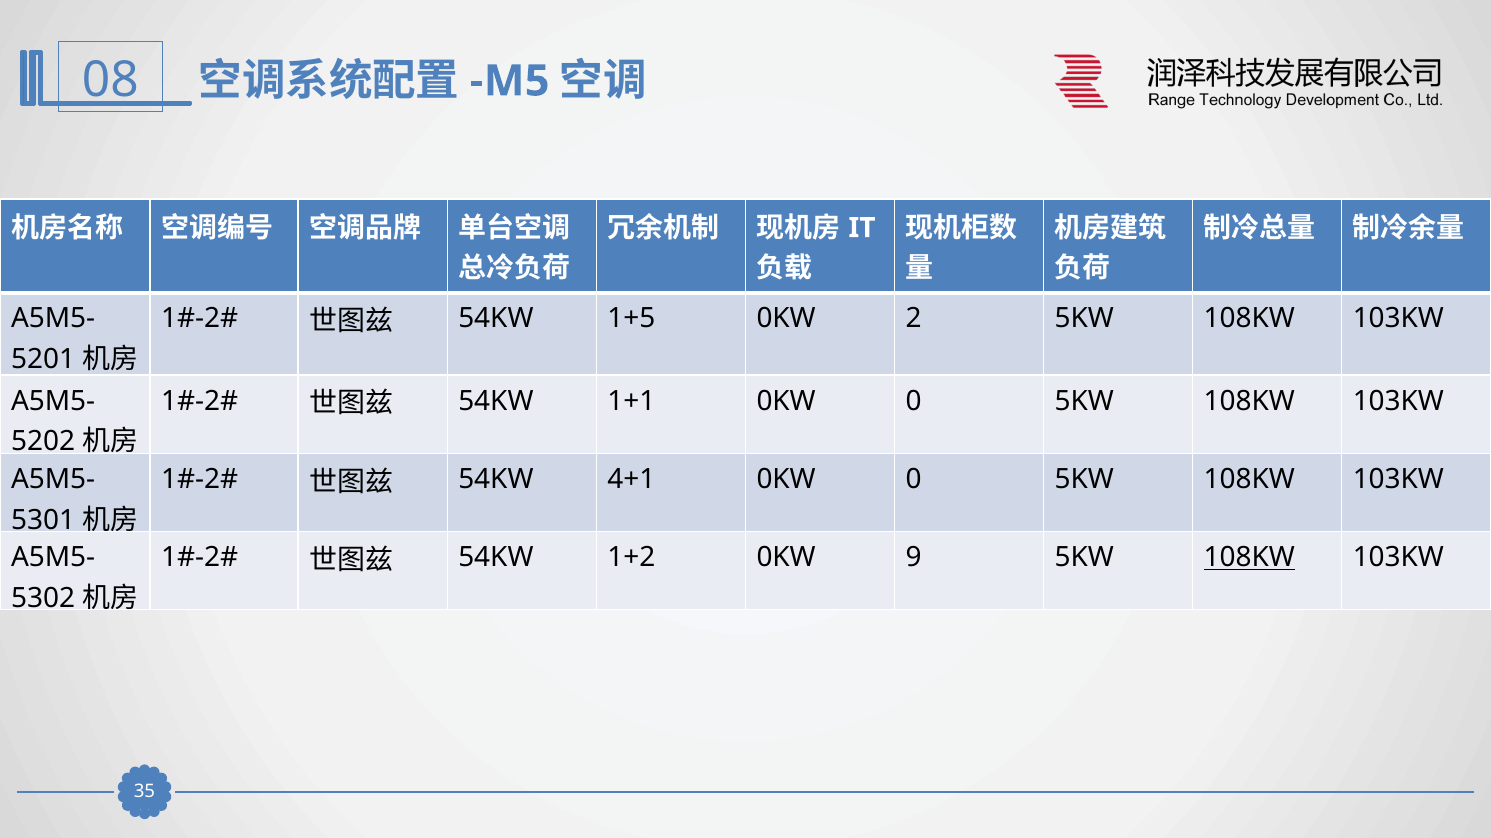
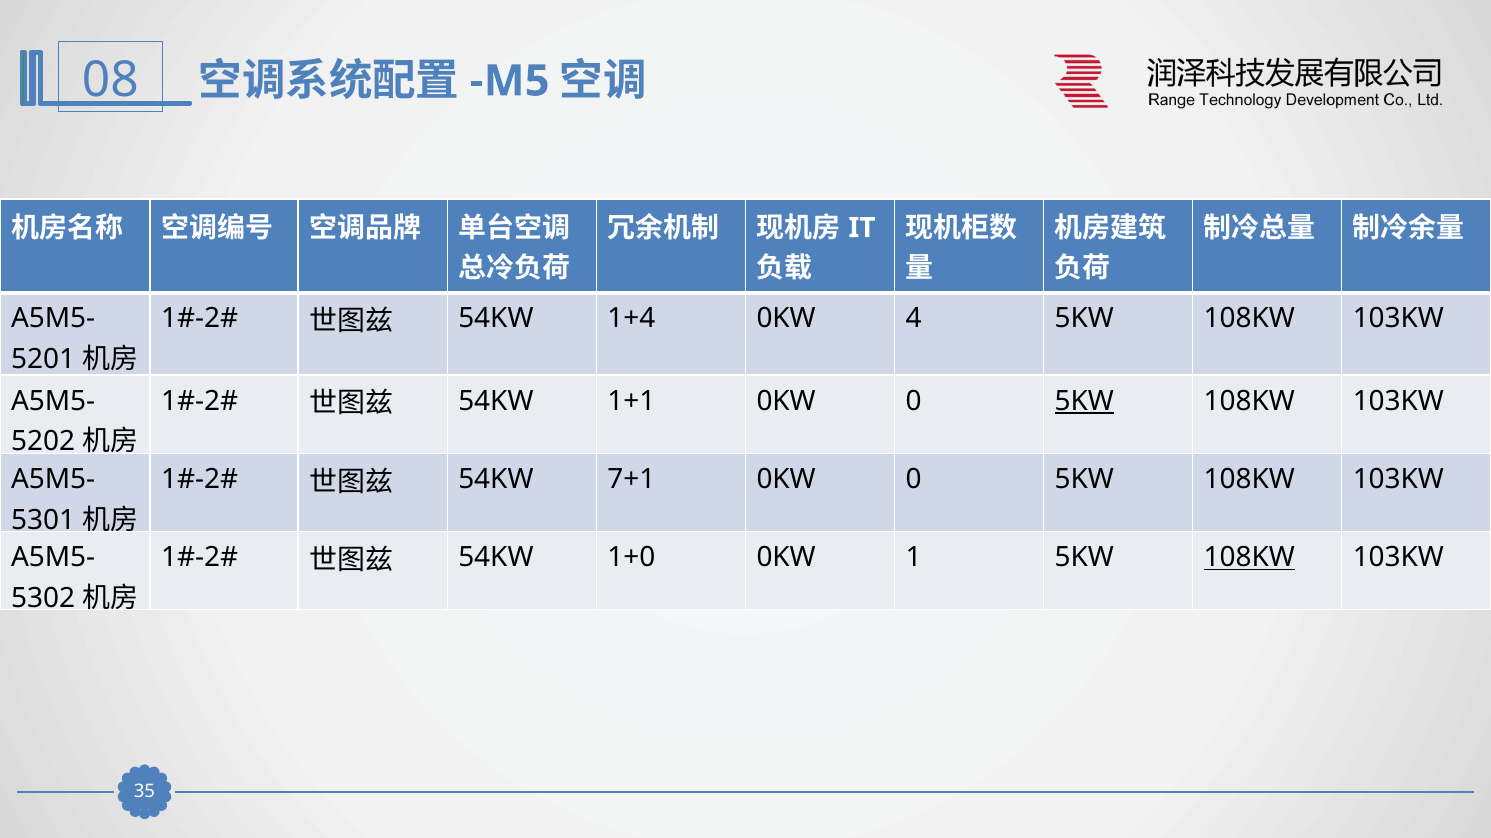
1+5: 1+5 -> 1+4 (631, 319)
2: 2 -> 4 (914, 319)
5KW underline: none -> present (1084, 401)
4+1: 4+1 -> 7+1 (631, 480)
1+2: 1+2 -> 1+0 (631, 558)
9: 9 -> 1 (914, 558)
